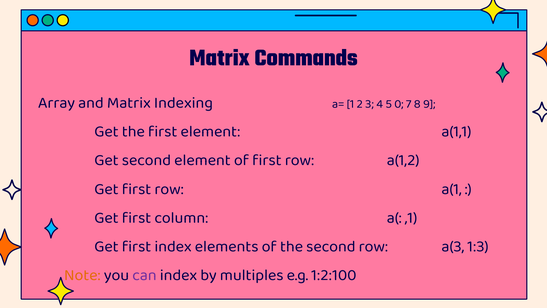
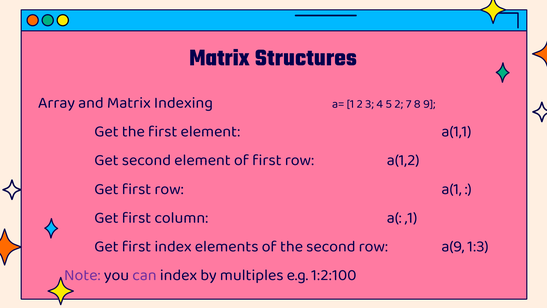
Commands: Commands -> Structures (306, 57)
5 0: 0 -> 2 (399, 104)
a(3: a(3 -> a(9 (453, 246)
Note colour: orange -> purple (82, 275)
